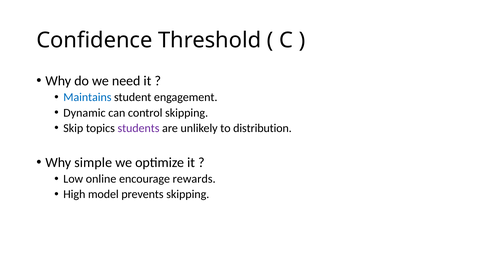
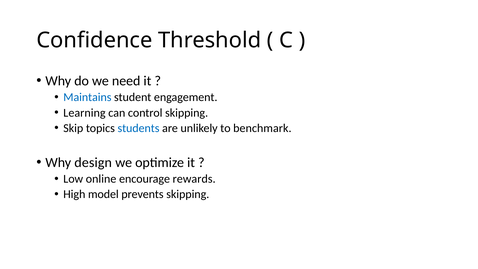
Dynamic: Dynamic -> Learning (84, 113)
students colour: purple -> blue (138, 128)
distribution: distribution -> benchmark (262, 128)
simple: simple -> design (93, 162)
